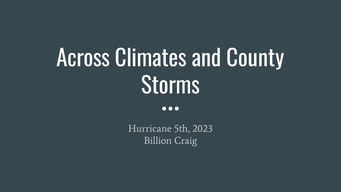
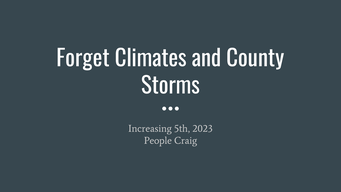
Across: Across -> Forget (83, 59)
Hurricane: Hurricane -> Increasing (150, 128)
Billion: Billion -> People (158, 140)
